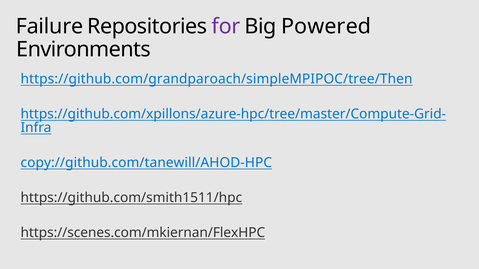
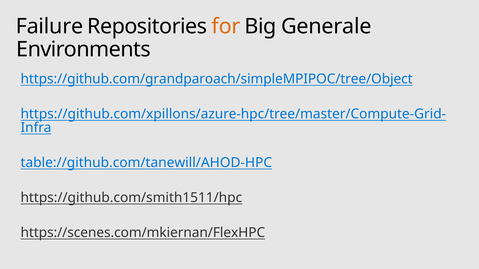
for colour: purple -> orange (226, 26)
Powered: Powered -> Generale (326, 26)
https://github.com/grandparoach/simpleMPIPOC/tree/Then: https://github.com/grandparoach/simpleMPIPOC/tree/Then -> https://github.com/grandparoach/simpleMPIPOC/tree/Object (217, 79)
copy://github.com/tanewill/AHOD-HPC: copy://github.com/tanewill/AHOD-HPC -> table://github.com/tanewill/AHOD-HPC (146, 163)
